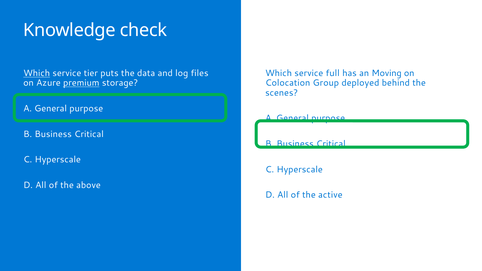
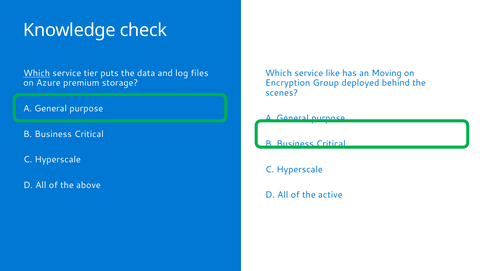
full: full -> like (333, 73)
premium underline: present -> none (81, 83)
Colocation: Colocation -> Encryption (288, 83)
